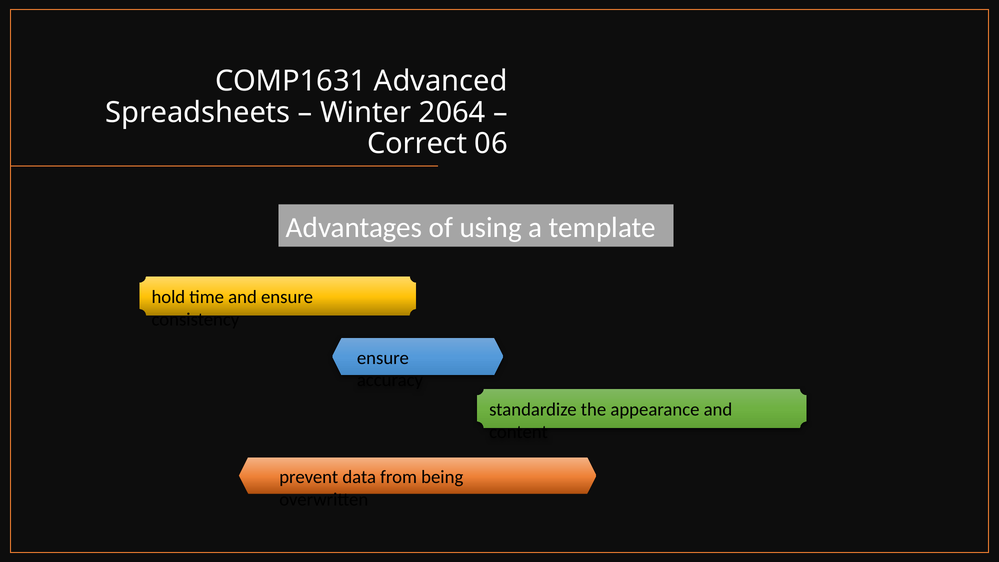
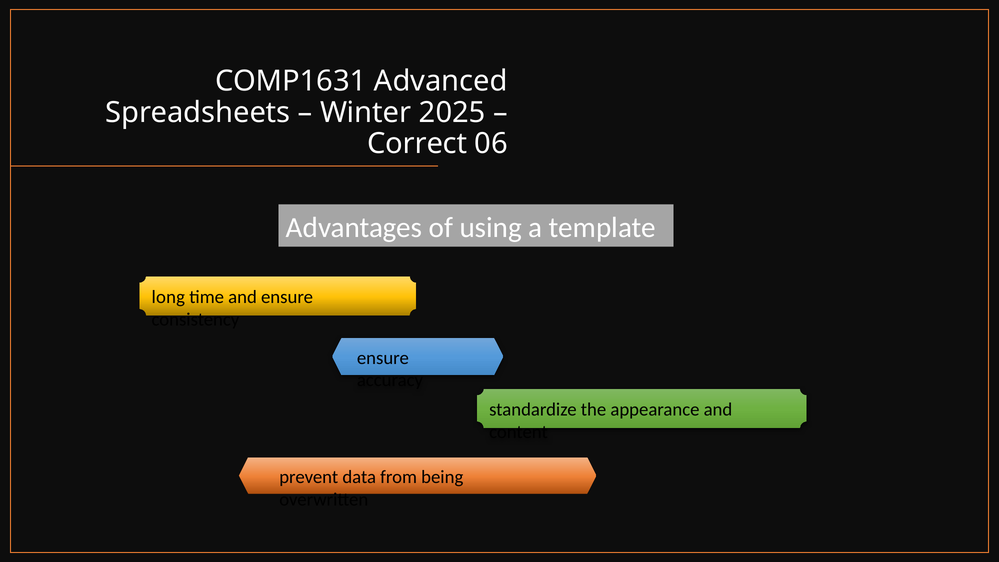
2064: 2064 -> 2025 (452, 112)
hold: hold -> long (168, 297)
